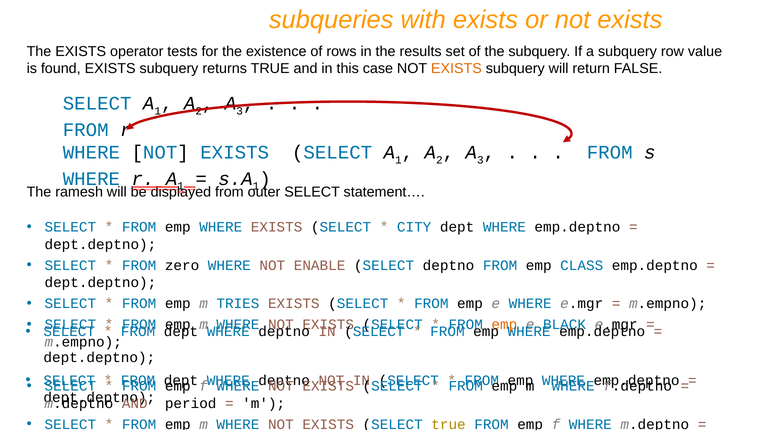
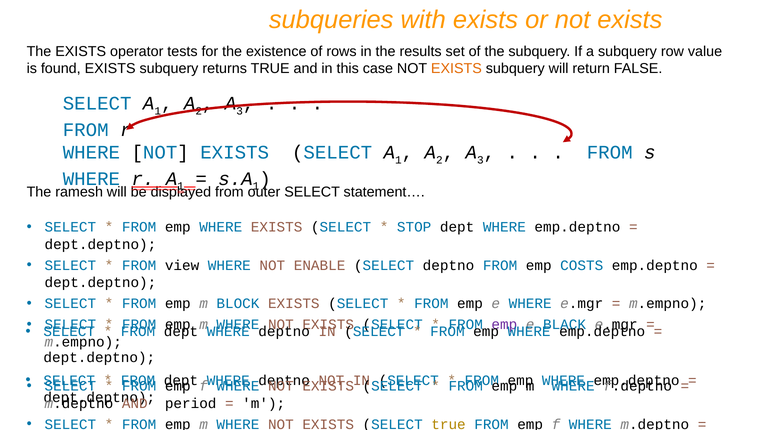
CITY: CITY -> STOP (414, 227)
zero: zero -> view (182, 265)
CLASS: CLASS -> COSTS (582, 265)
TRIES: TRIES -> BLOCK (238, 303)
emp colour: orange -> purple (504, 324)
